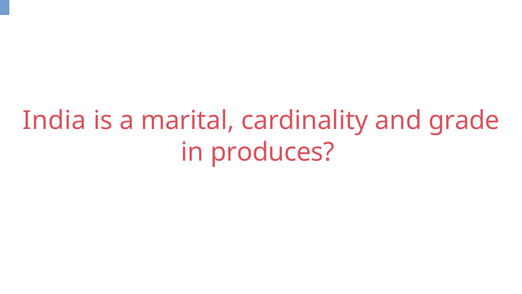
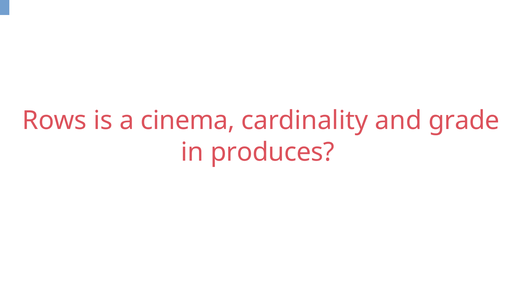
India: India -> Rows (55, 121)
marital: marital -> cinema (188, 121)
